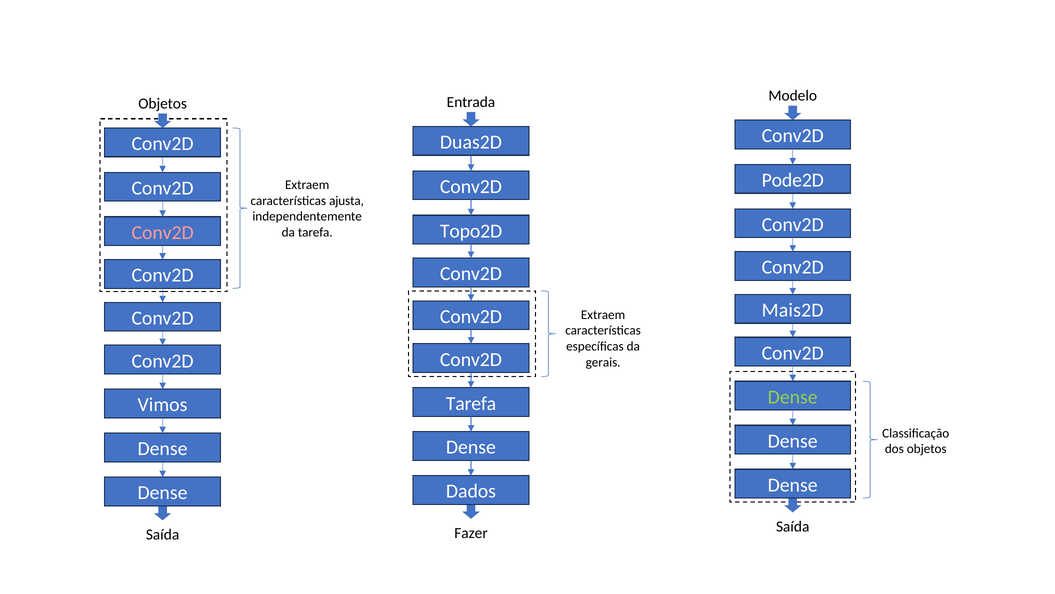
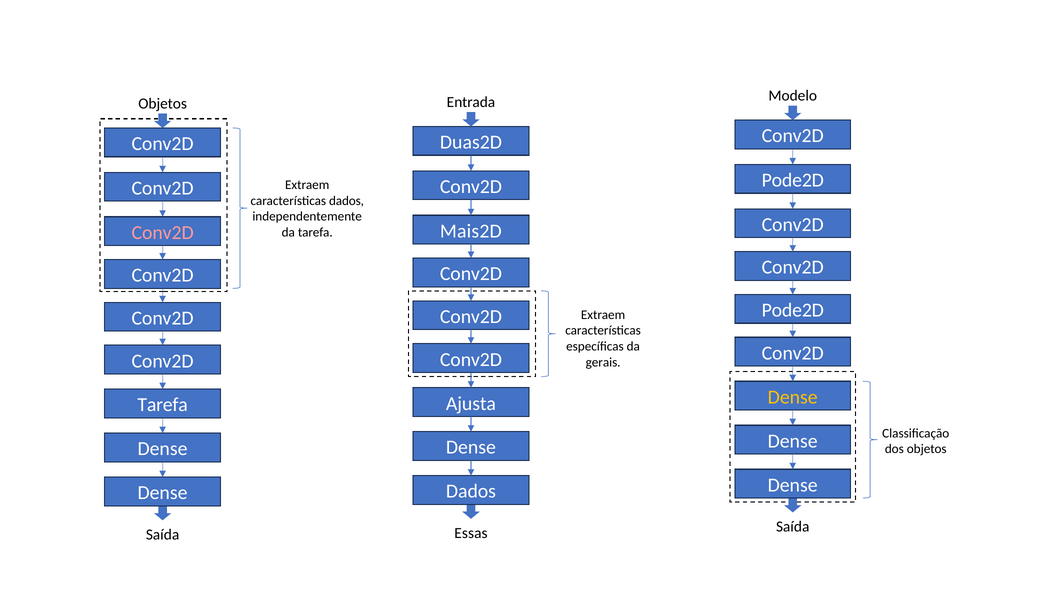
características ajusta: ajusta -> dados (347, 201)
Topo2D: Topo2D -> Mais2D (471, 231)
Mais2D: Mais2D -> Pode2D (793, 310)
Dense colour: light green -> yellow (793, 397)
Tarefa: Tarefa -> Ajusta (471, 403)
Vimos: Vimos -> Tarefa (163, 405)
Fazer: Fazer -> Essas (471, 533)
